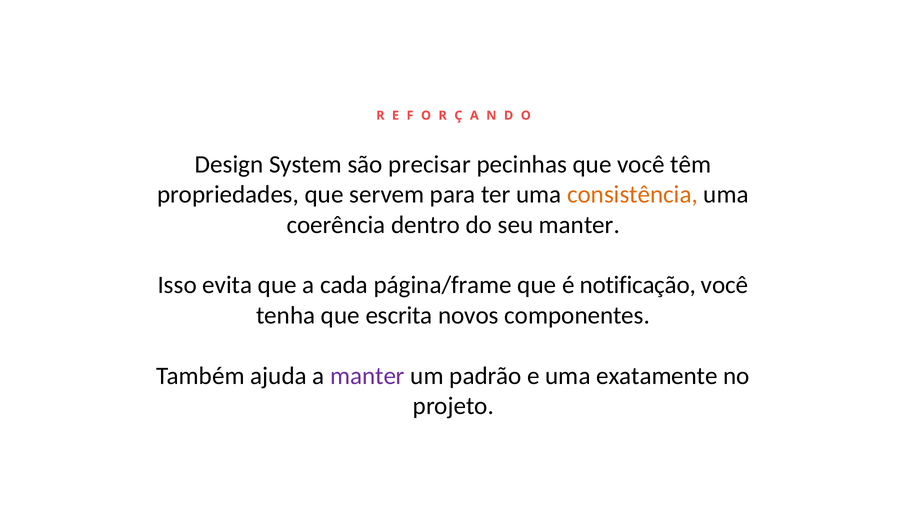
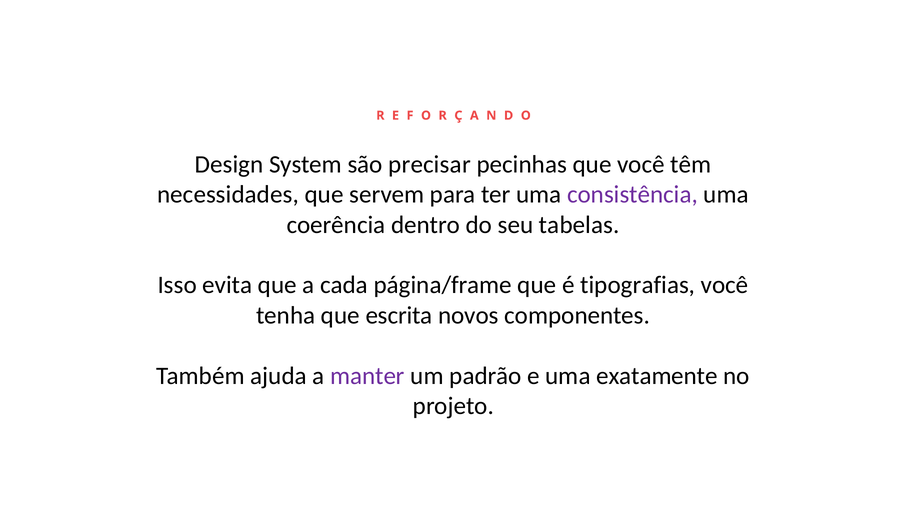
propriedades: propriedades -> necessidades (228, 195)
consistência colour: orange -> purple (632, 195)
seu manter: manter -> tabelas (579, 225)
notificação: notificação -> tipografias (638, 285)
